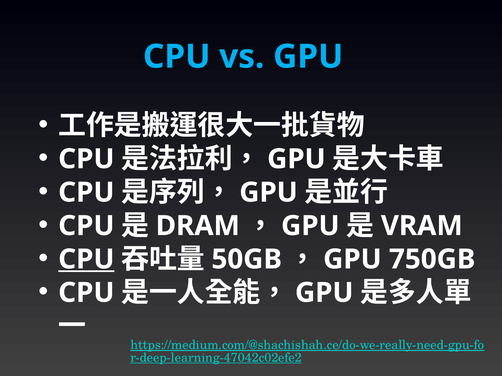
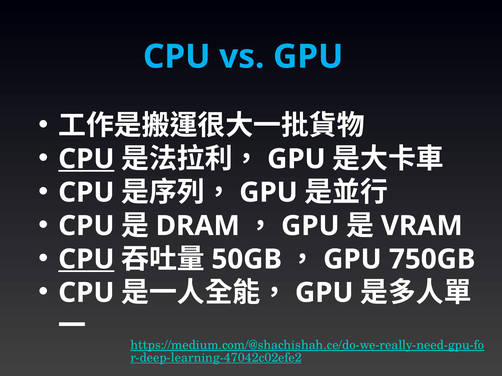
CPU underline: none -> present (86, 159)
